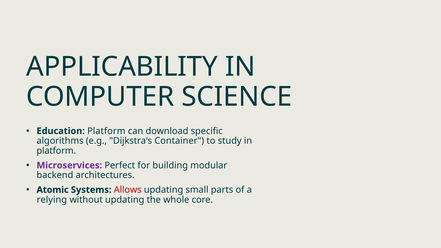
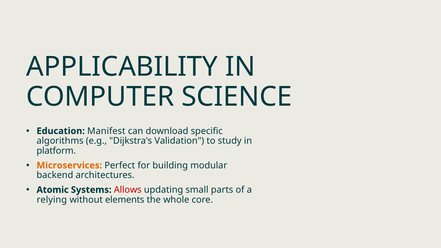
Education Platform: Platform -> Manifest (106, 131)
Container: Container -> Validation (179, 141)
Microservices colour: purple -> orange (69, 165)
without updating: updating -> elements (125, 200)
